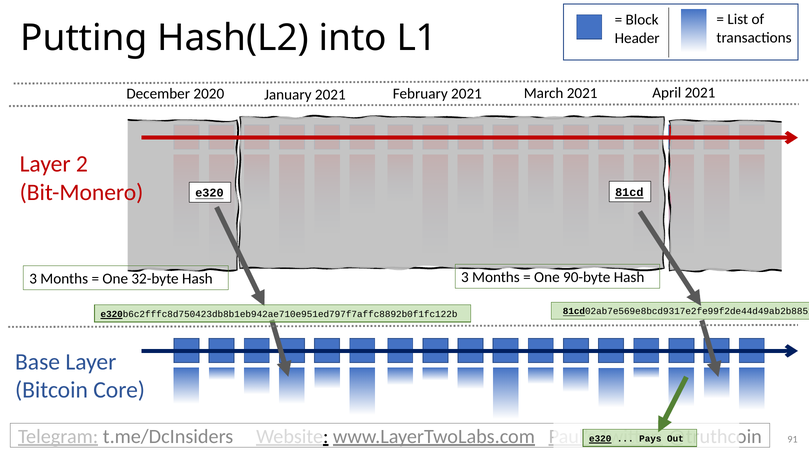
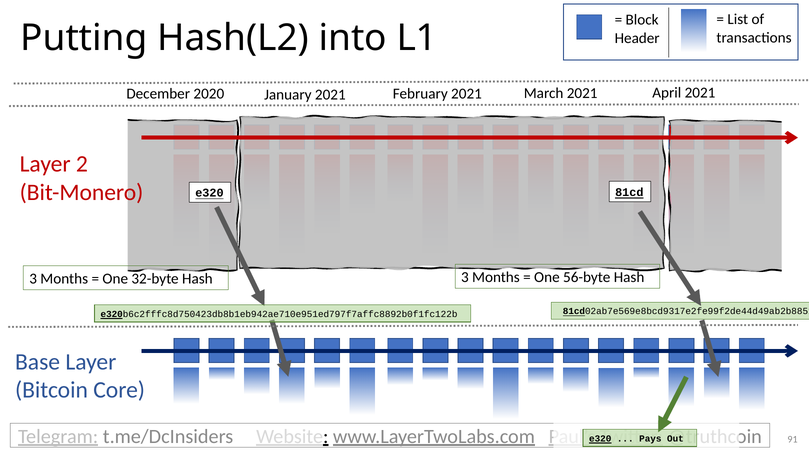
90-byte: 90-byte -> 56-byte (587, 277)
